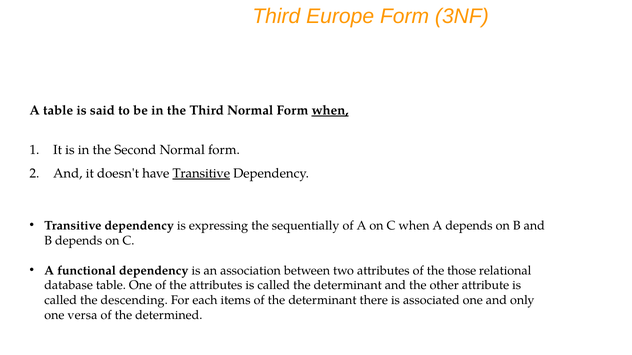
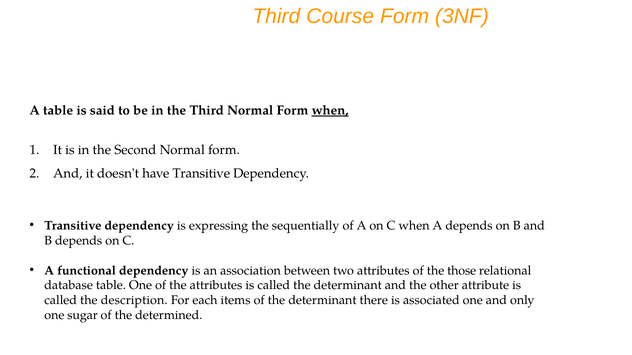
Europe: Europe -> Course (340, 16)
Transitive underline: present -> none (201, 174)
descending: descending -> description (134, 301)
versa: versa -> sugar (83, 316)
